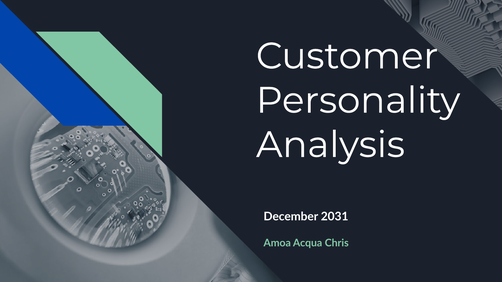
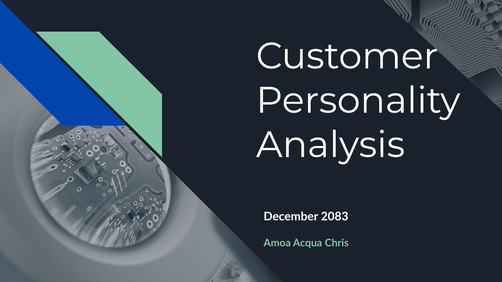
2031: 2031 -> 2083 (335, 217)
